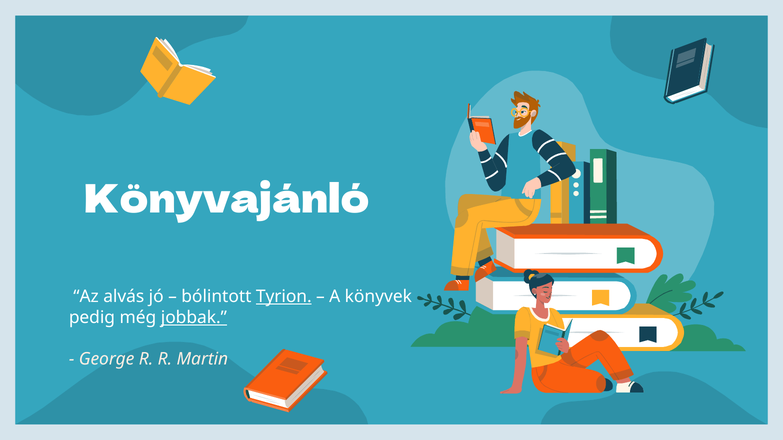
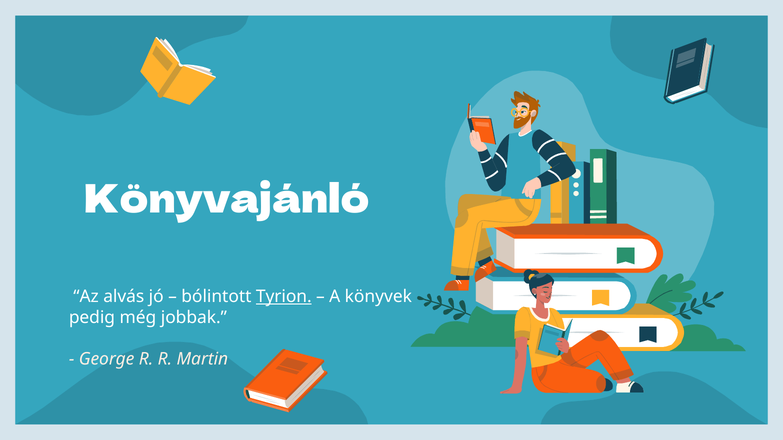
jobbak underline: present -> none (194, 318)
